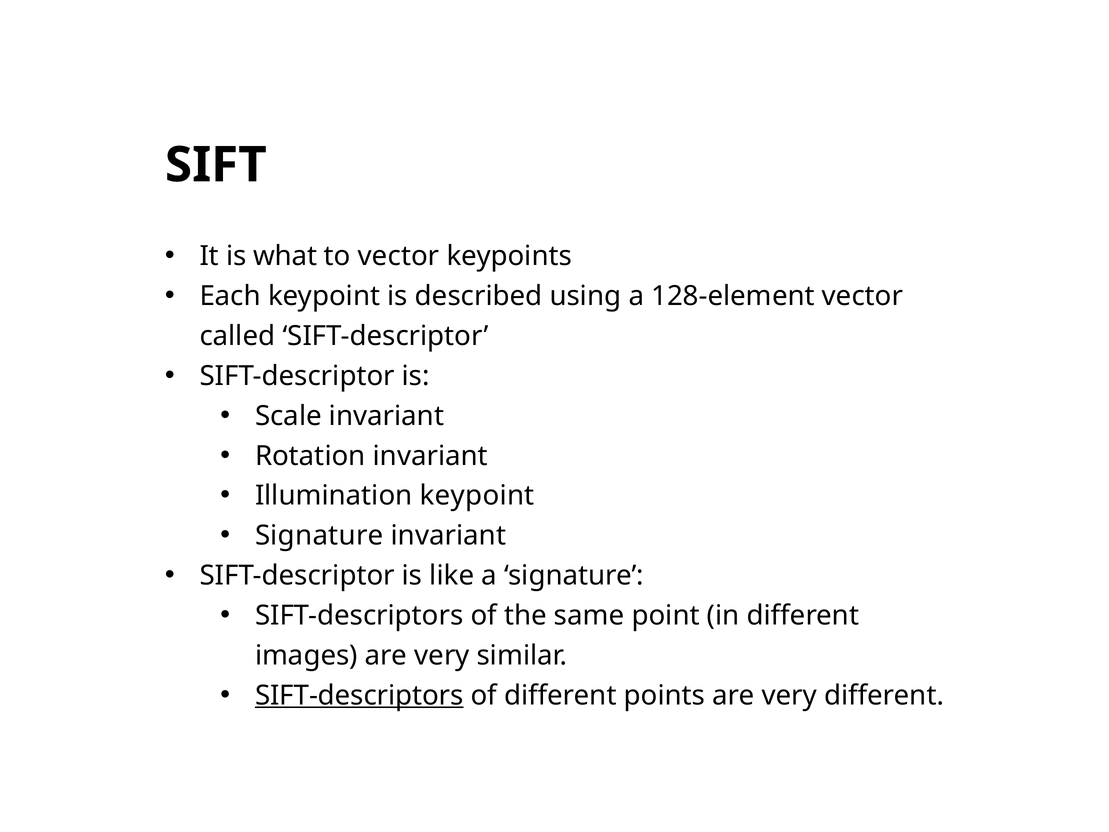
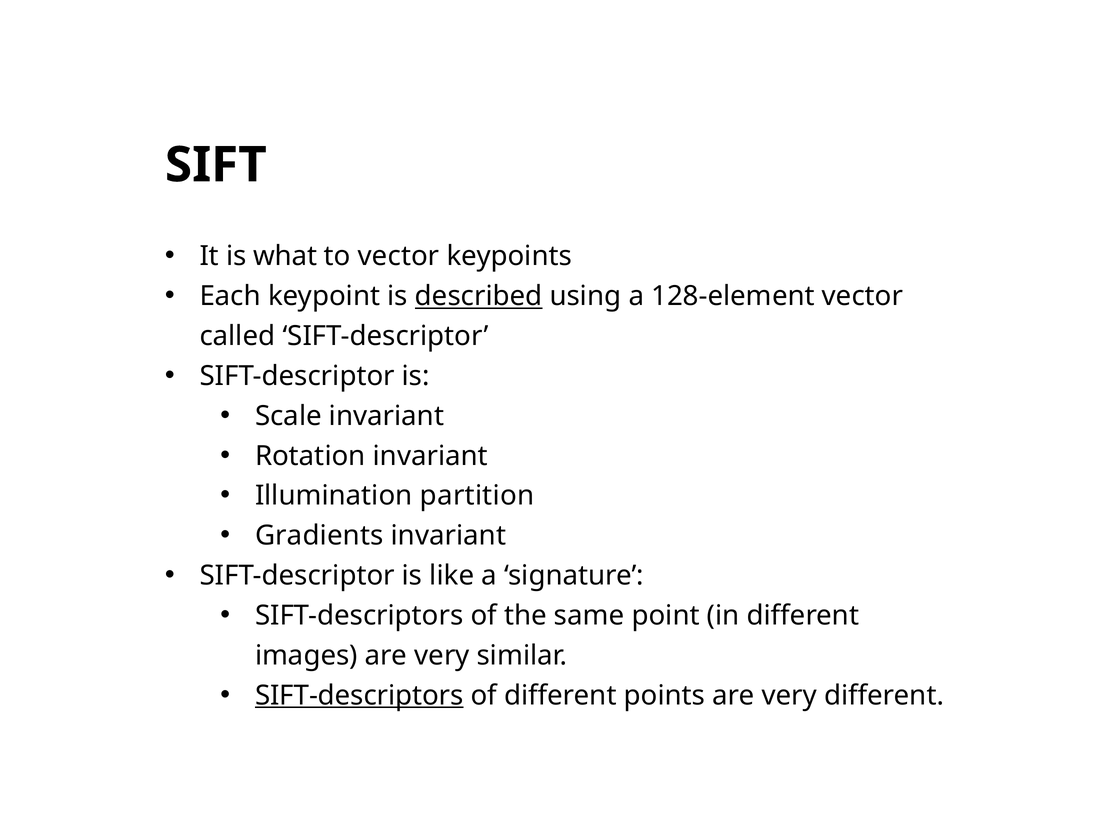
described underline: none -> present (479, 296)
Illumination keypoint: keypoint -> partition (477, 496)
Signature: Signature -> Gradients (319, 536)
